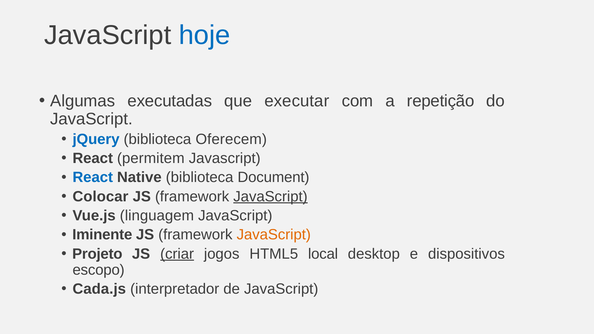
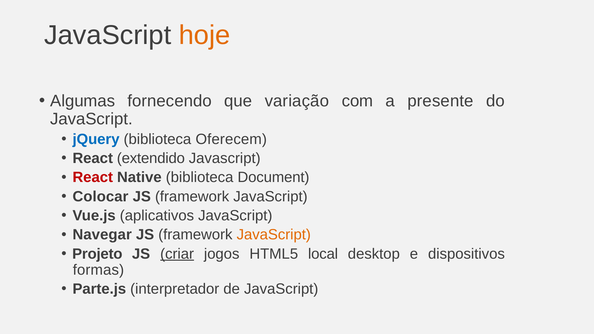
hoje colour: blue -> orange (205, 35)
executadas: executadas -> fornecendo (170, 101)
executar: executar -> variação (297, 101)
repetição: repetição -> presente (440, 101)
permitem: permitem -> extendido (151, 158)
React colour: blue -> red (93, 177)
JavaScript underline: present -> none (270, 197)
linguagem: linguagem -> aplicativos (157, 216)
Iminente: Iminente -> Navegar (102, 235)
escopo: escopo -> formas (98, 270)
Cada.js: Cada.js -> Parte.js (99, 289)
